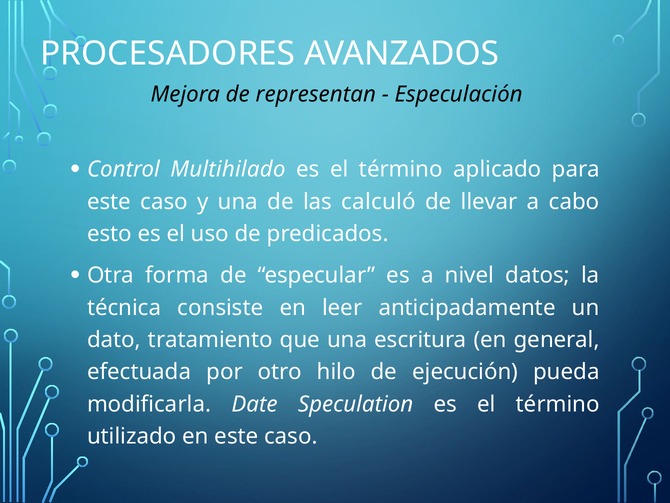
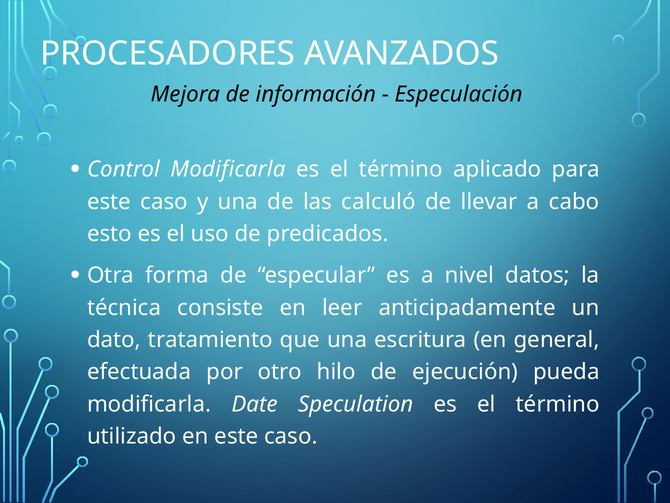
representan: representan -> información (316, 94)
Control Multihilado: Multihilado -> Modificarla (228, 169)
